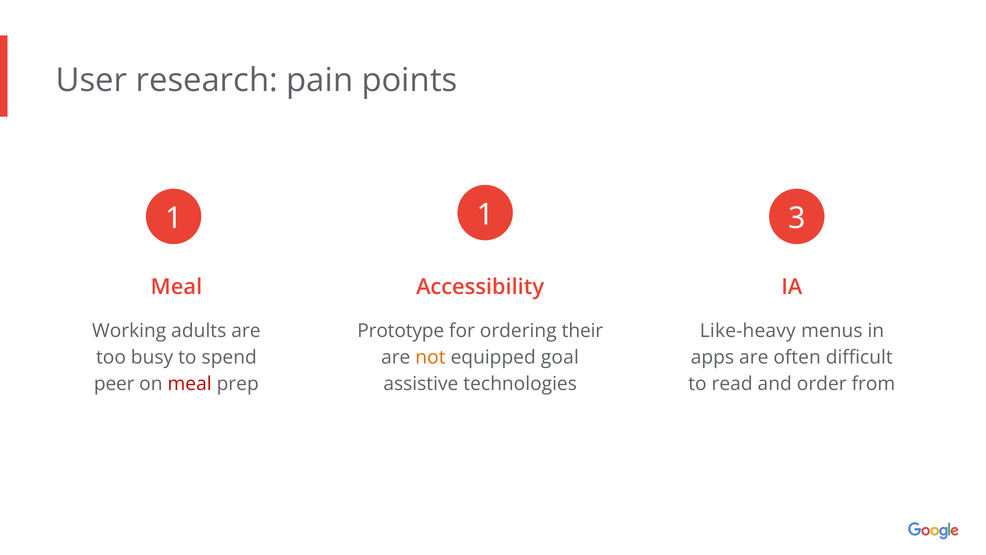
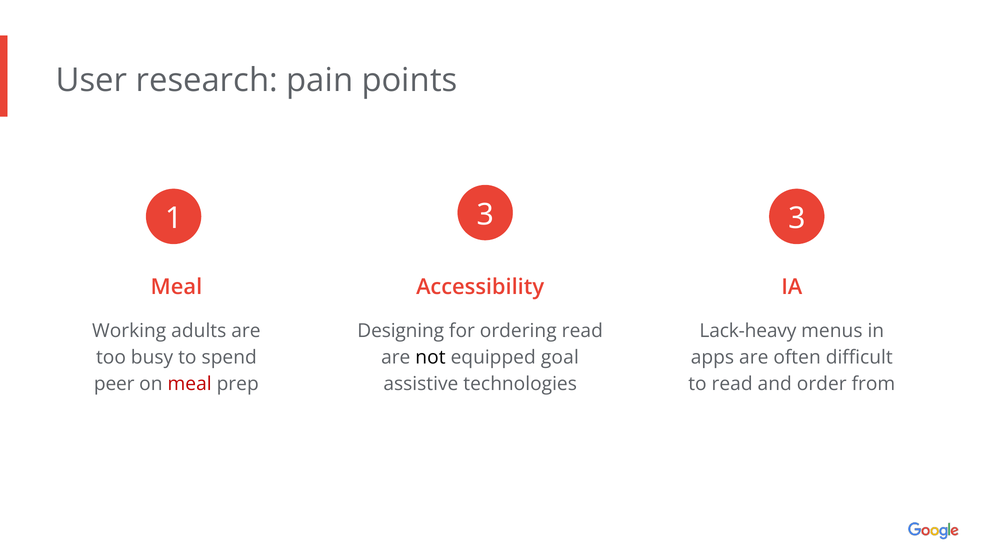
1 1: 1 -> 3 (485, 215)
Prototype: Prototype -> Designing (401, 331)
ordering their: their -> read (582, 331)
Like-heavy: Like-heavy -> Lack-heavy (748, 331)
not colour: orange -> black (430, 357)
